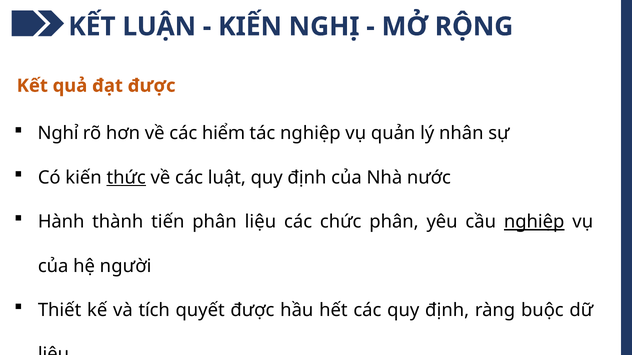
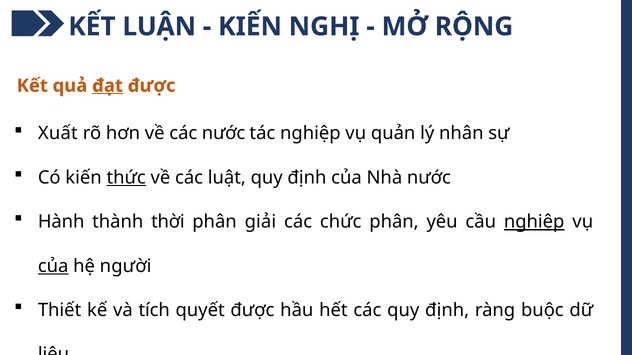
đạt underline: none -> present (107, 86)
Nghỉ: Nghỉ -> Xuất (58, 134)
các hiểm: hiểm -> nước (224, 134)
tiến: tiến -> thời (168, 222)
phân liệu: liệu -> giải (260, 222)
của underline: none -> present (53, 266)
